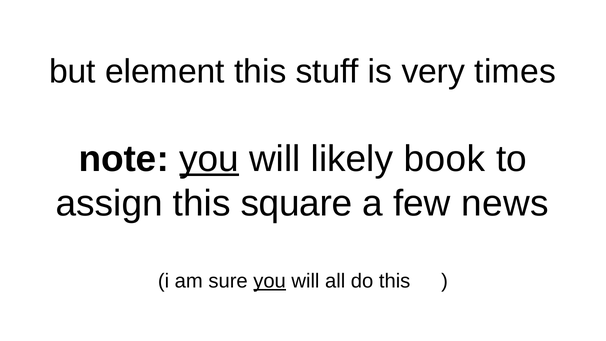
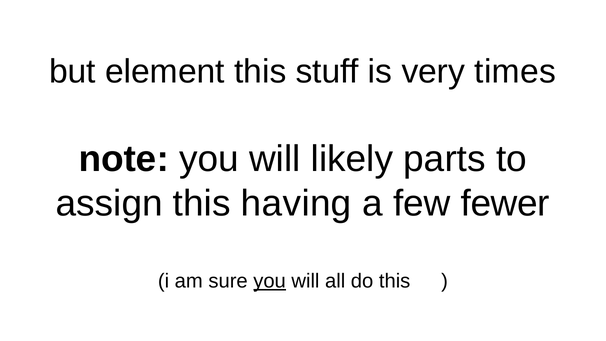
you underline: present -> none (209, 159)
book: book -> parts (445, 159)
square: square -> having (296, 203)
news: news -> fewer (505, 203)
